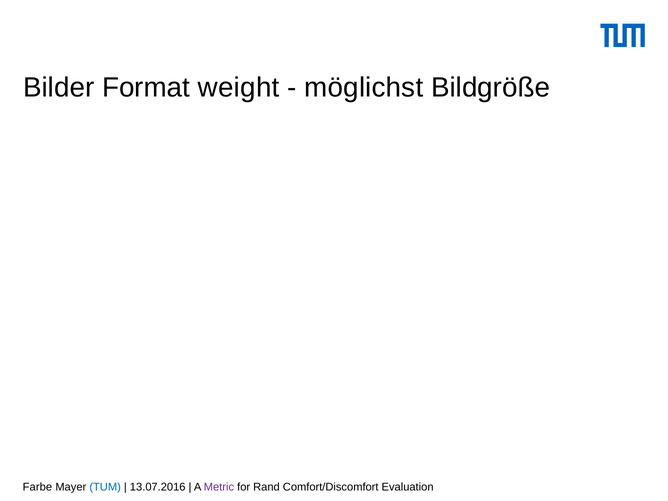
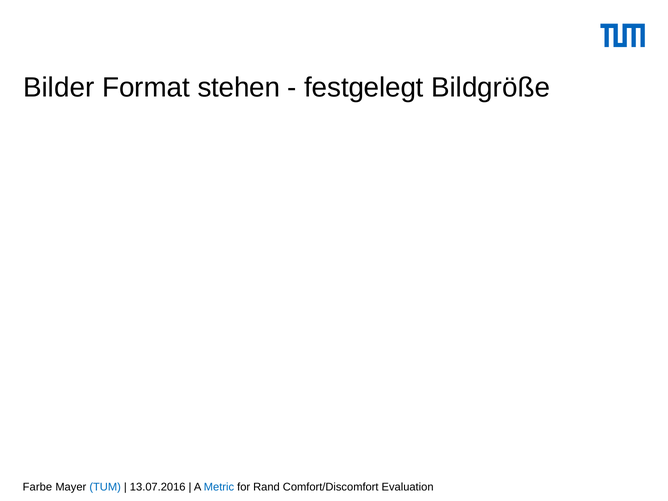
weight: weight -> stehen (239, 88)
möglichst: möglichst -> festgelegt (364, 88)
Metric colour: purple -> blue (219, 487)
